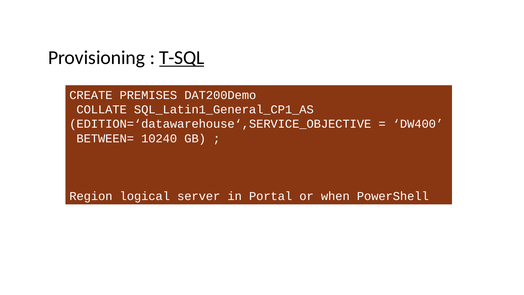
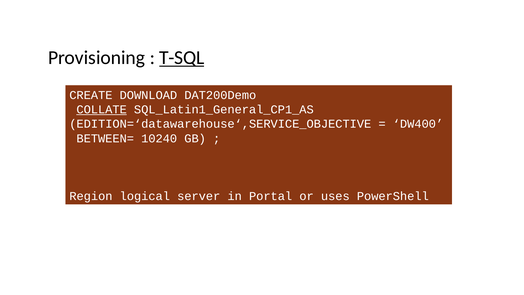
PREMISES: PREMISES -> DOWNLOAD (148, 95)
COLLATE underline: none -> present (102, 110)
when: when -> uses (335, 196)
